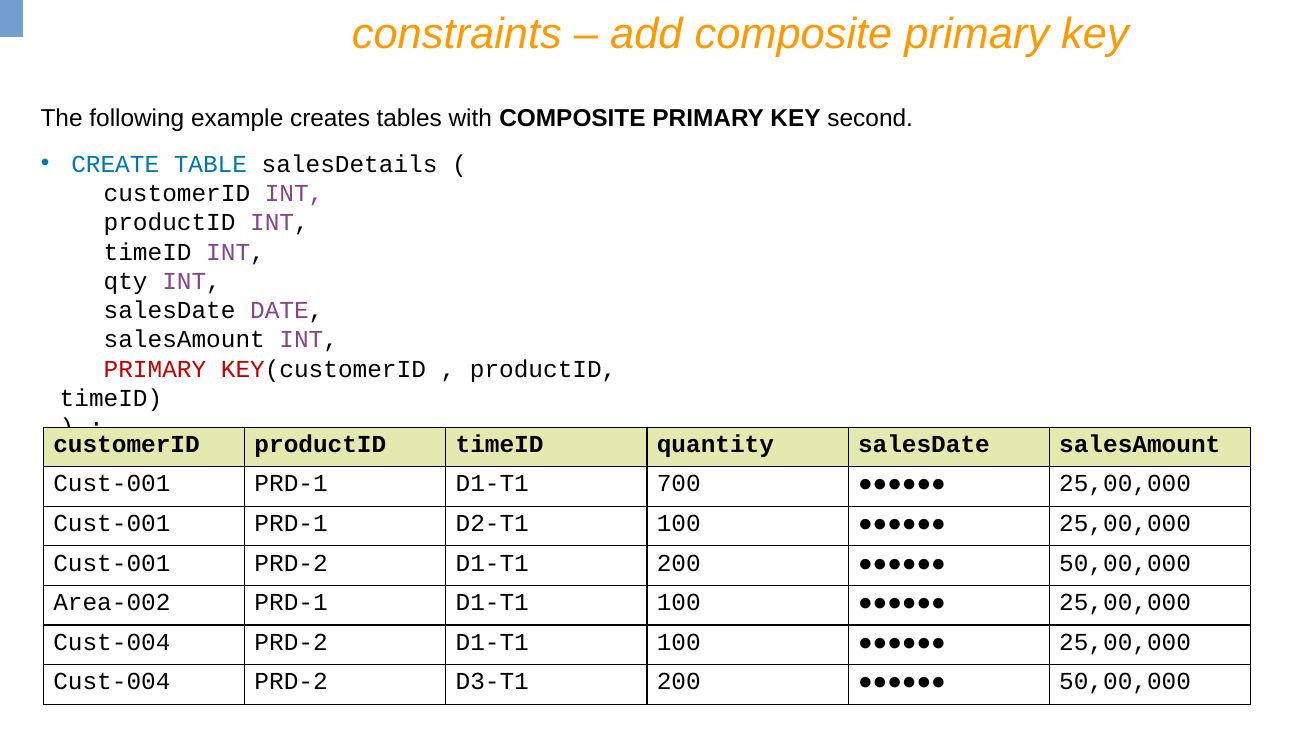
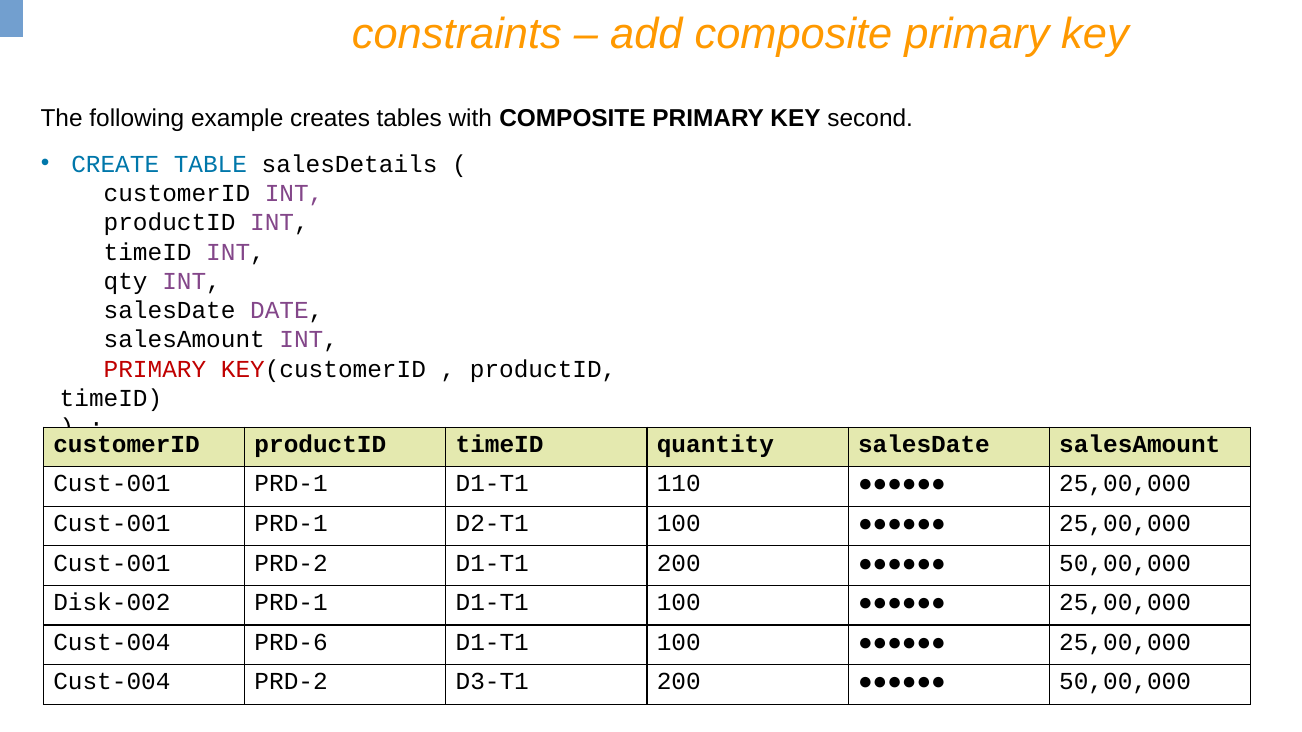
700: 700 -> 110 (679, 484)
Area-002: Area-002 -> Disk-002 (112, 603)
PRD-2: PRD-2 -> PRD-6 (291, 642)
